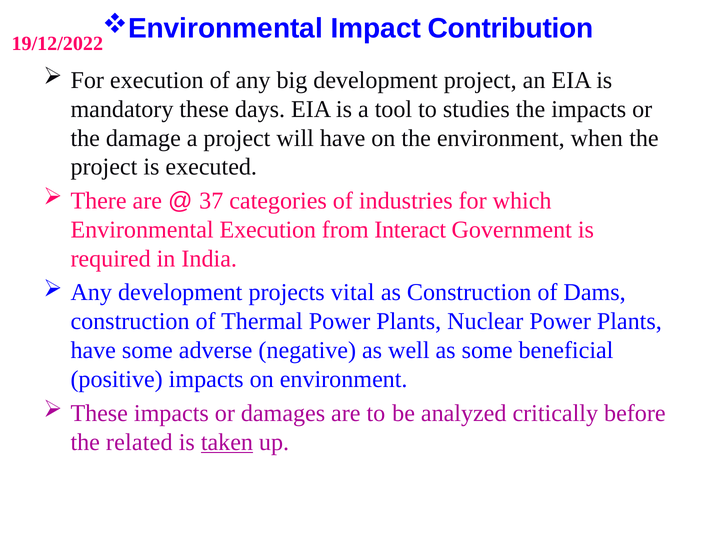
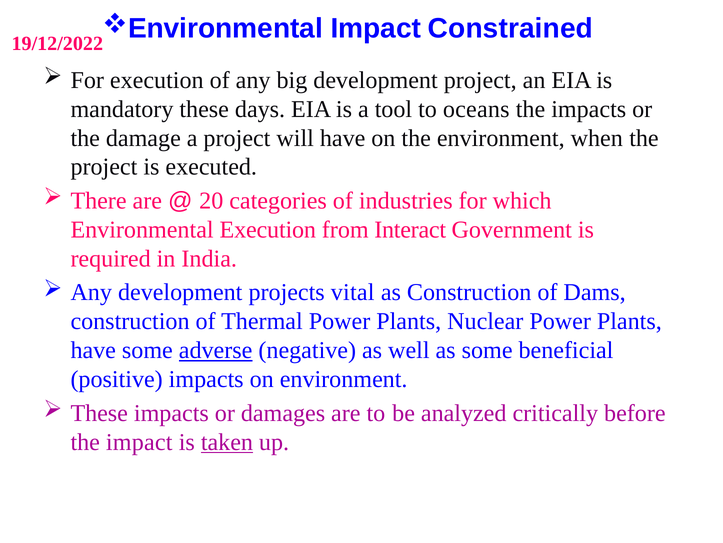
Contribution: Contribution -> Constrained (510, 28)
studies: studies -> oceans (476, 109)
37: 37 -> 20 (211, 201)
adverse underline: none -> present (216, 350)
the related: related -> impact (139, 441)
